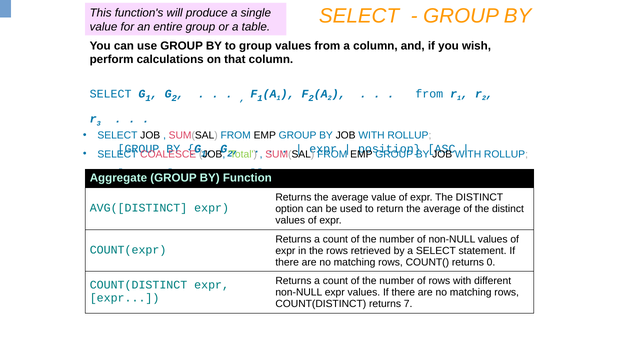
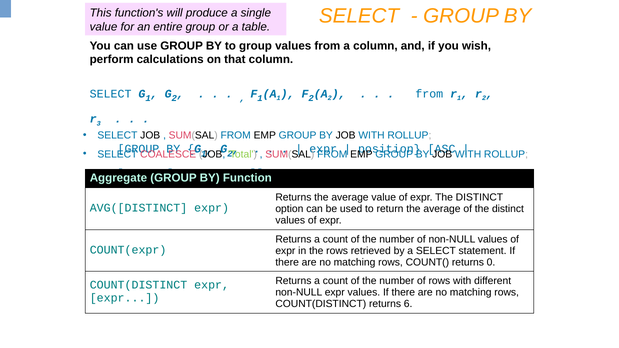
7: 7 -> 6 (408, 304)
